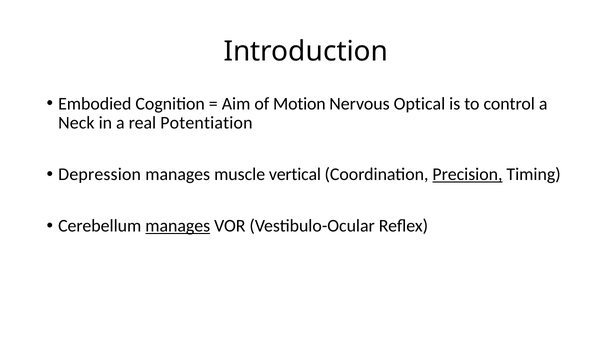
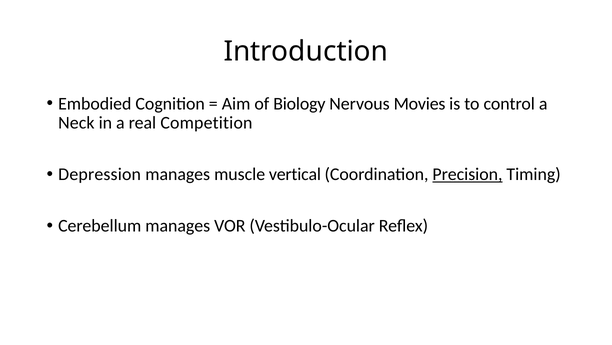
Motion: Motion -> Biology (299, 103)
Optical: Optical -> Movies (420, 103)
Potentiation: Potentiation -> Competition (206, 123)
manages underline: present -> none (178, 225)
